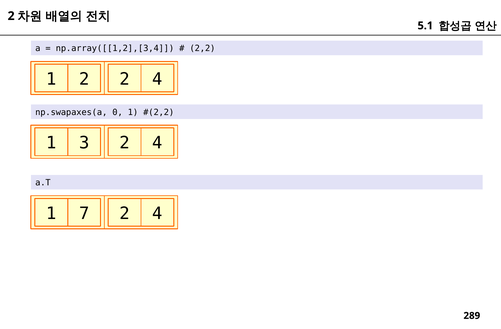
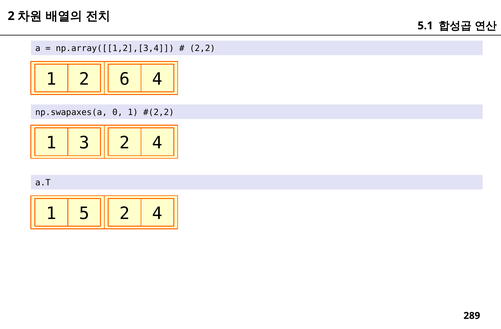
2 2: 2 -> 6 (125, 79)
7: 7 -> 5 (84, 214)
